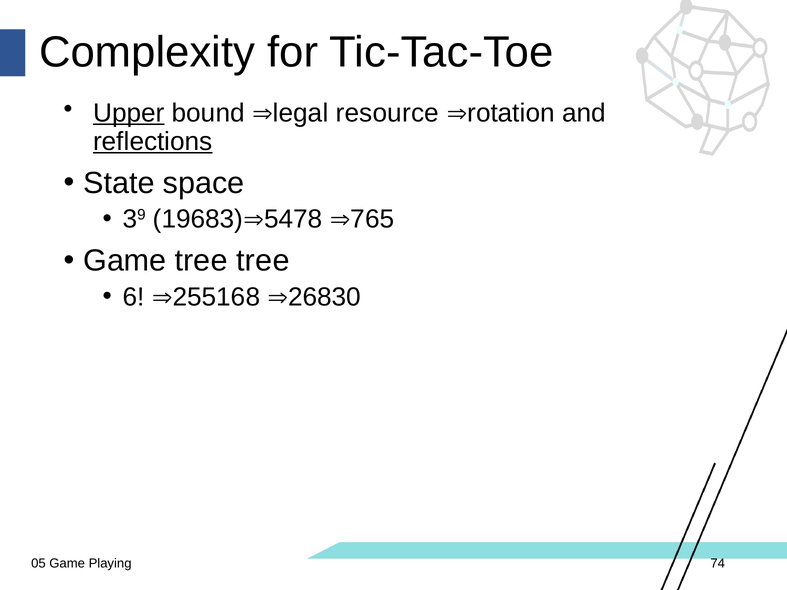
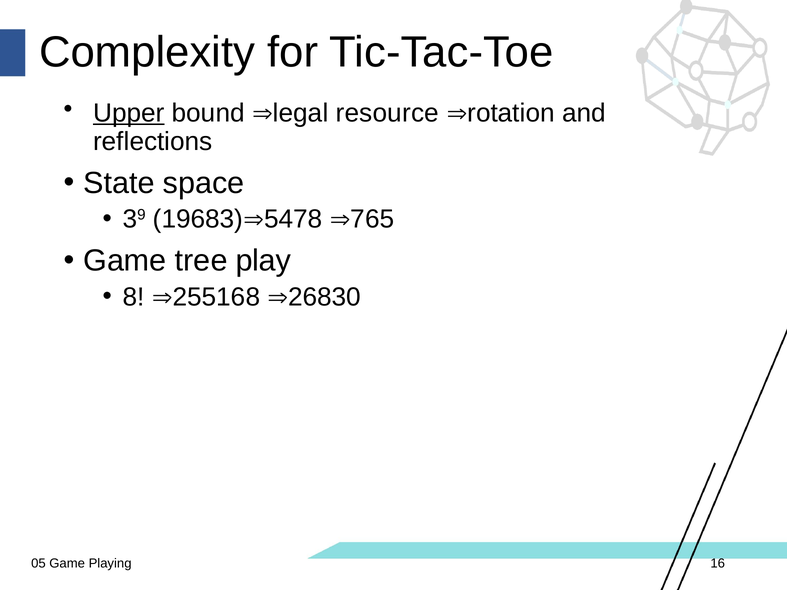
reflections underline: present -> none (153, 141)
tree tree: tree -> play (263, 261)
6: 6 -> 8 (134, 297)
74: 74 -> 16 (718, 564)
